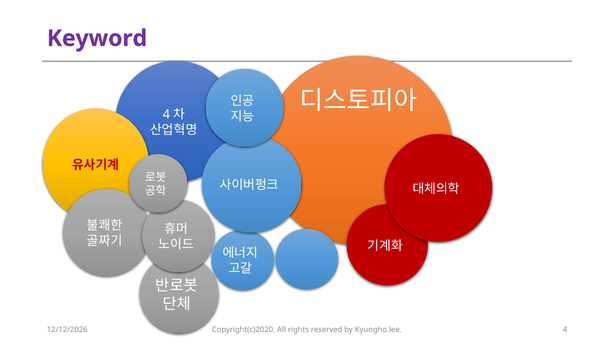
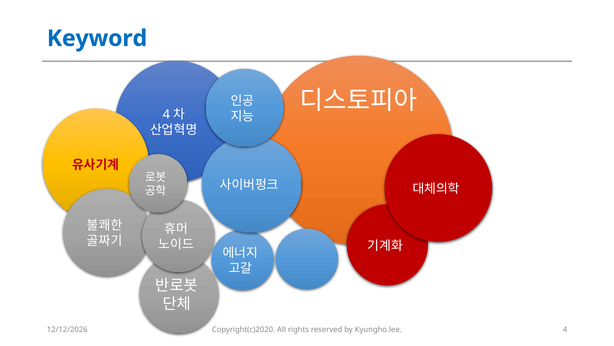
Keyword colour: purple -> blue (97, 38)
